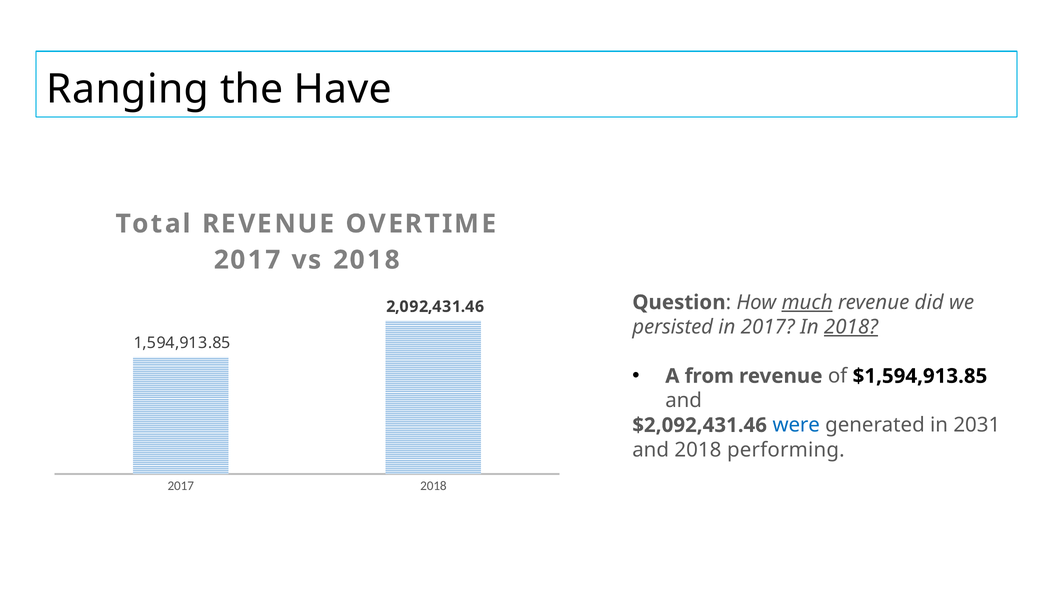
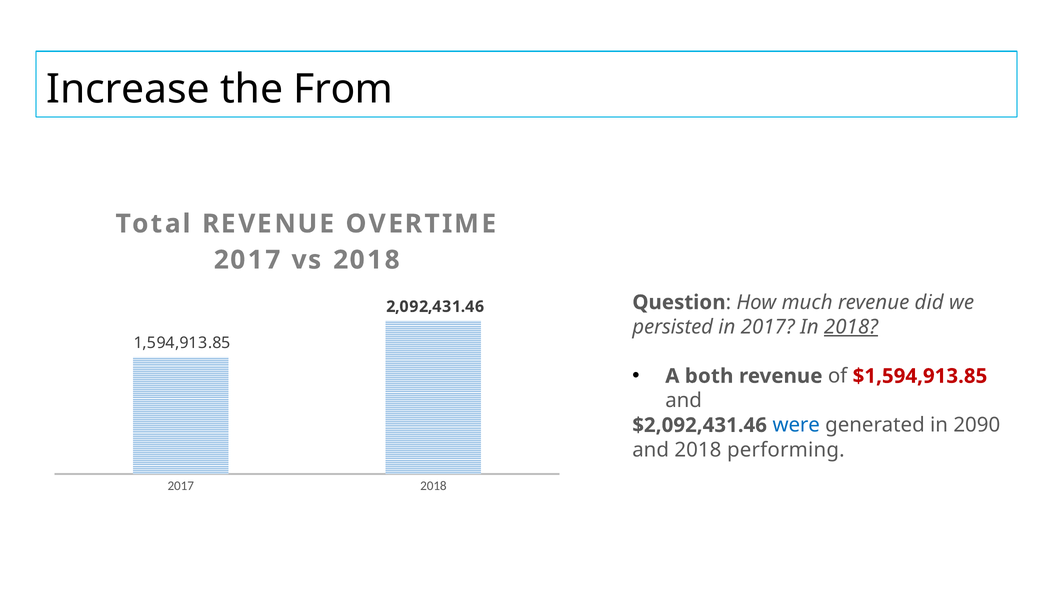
Ranging: Ranging -> Increase (128, 89)
Have: Have -> From (343, 89)
much underline: present -> none (807, 303)
from: from -> both (709, 376)
$1,594,913.85 colour: black -> red (920, 376)
2031: 2031 -> 2090 (977, 425)
